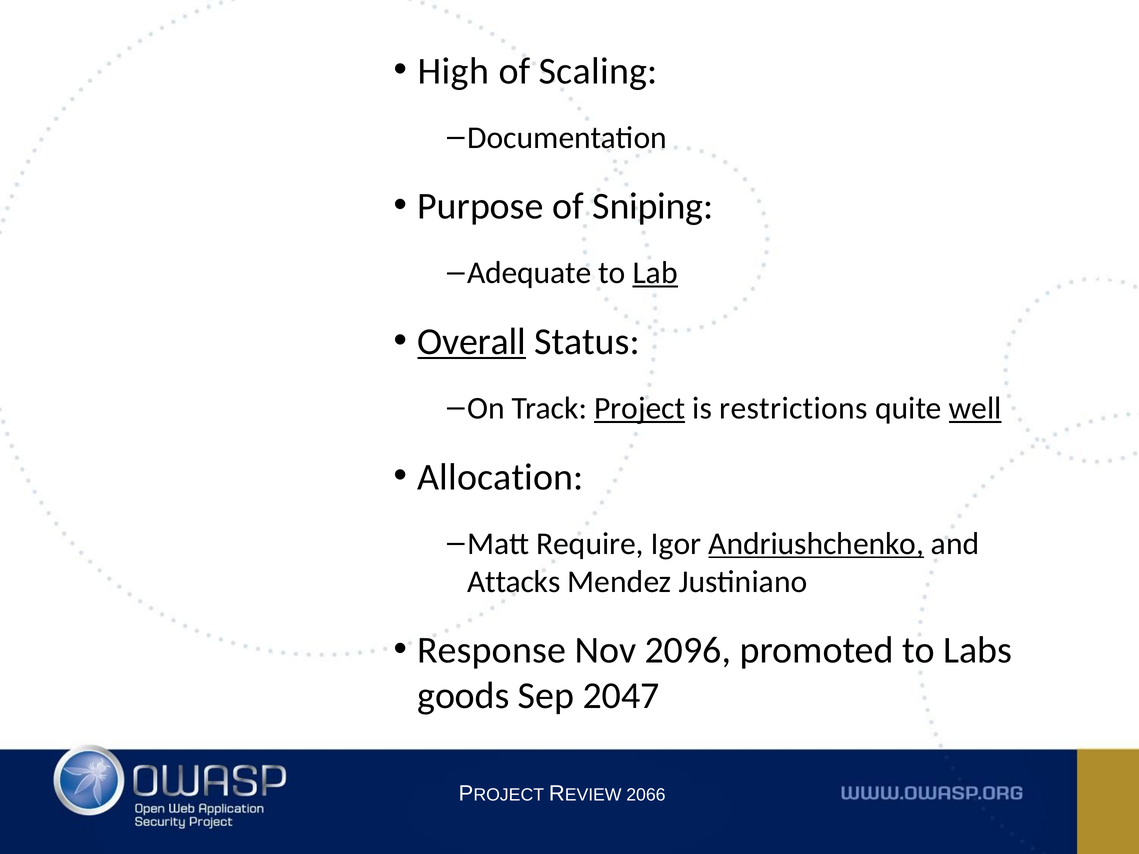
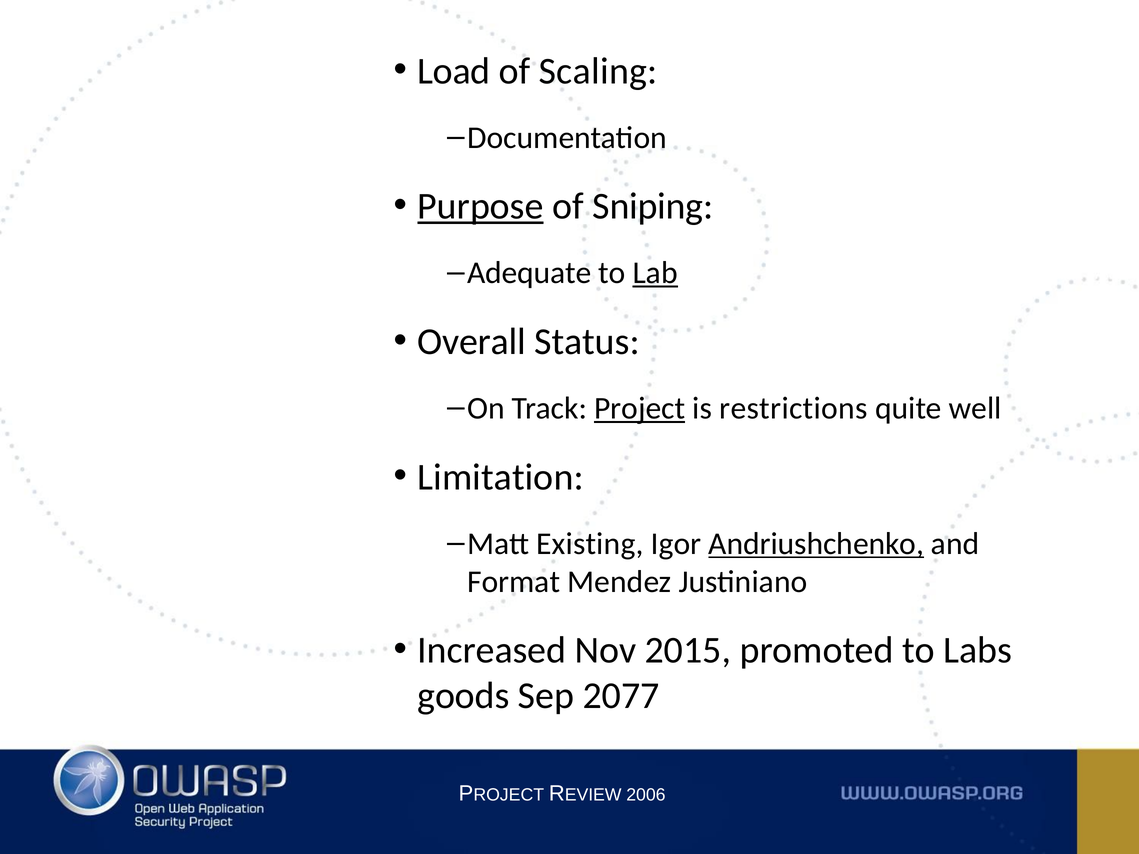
High: High -> Load (454, 71)
Purpose underline: none -> present (480, 206)
Overall underline: present -> none (472, 342)
well underline: present -> none (975, 408)
Allocation: Allocation -> Limitation (500, 477)
Require: Require -> Existing (590, 544)
Attacks: Attacks -> Format (514, 582)
Response: Response -> Increased (492, 651)
2096: 2096 -> 2015 (688, 651)
2047: 2047 -> 2077 (621, 696)
2066: 2066 -> 2006 (646, 795)
